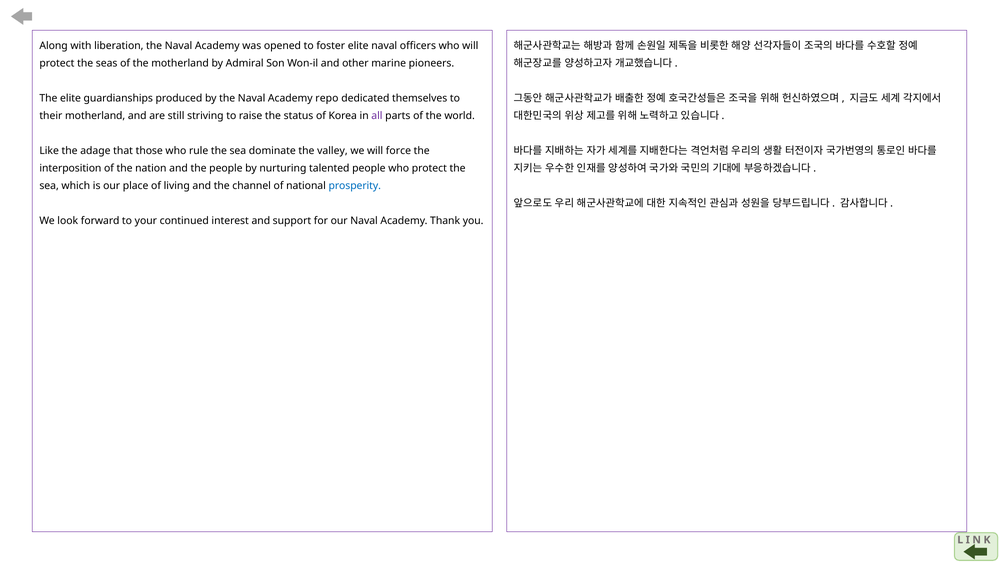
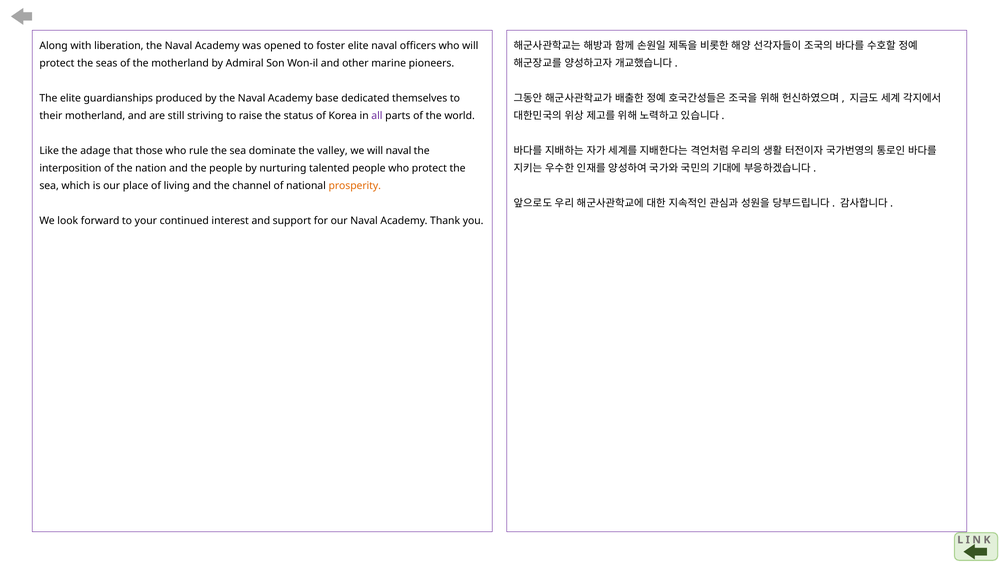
repo: repo -> base (327, 98)
will force: force -> naval (399, 151)
prosperity colour: blue -> orange (355, 186)
